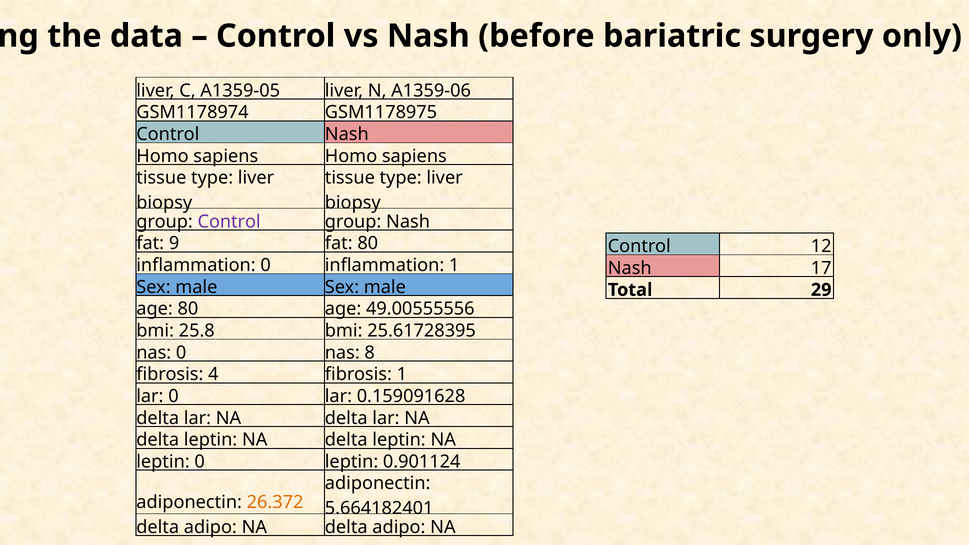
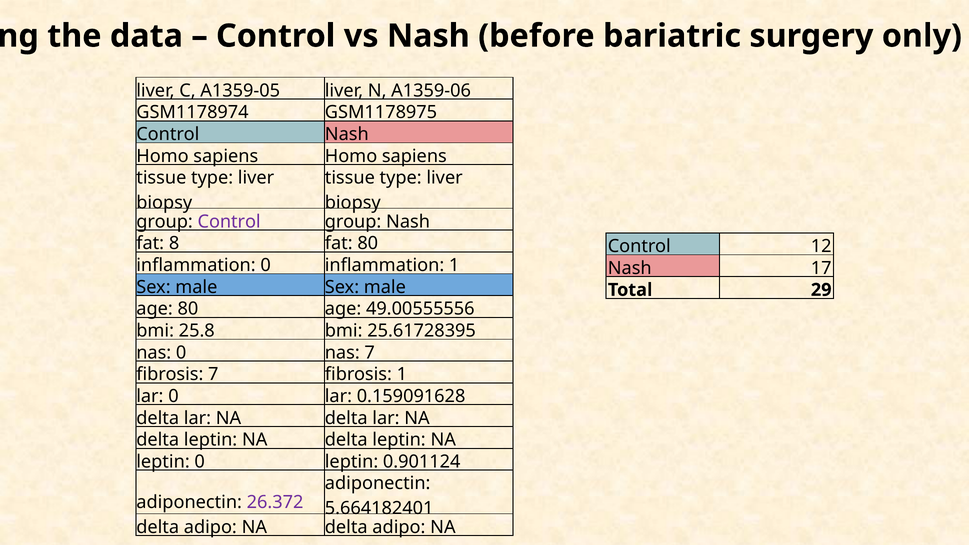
9: 9 -> 8 (174, 243)
nas 8: 8 -> 7 (370, 353)
fibrosis 4: 4 -> 7 (213, 374)
26.372 colour: orange -> purple (275, 502)
